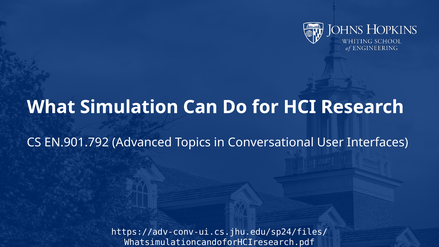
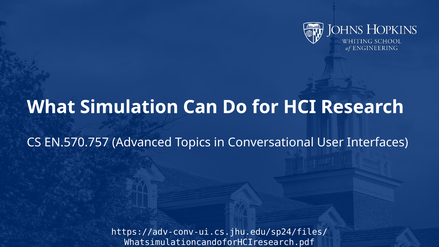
EN.901.792: EN.901.792 -> EN.570.757 (77, 142)
